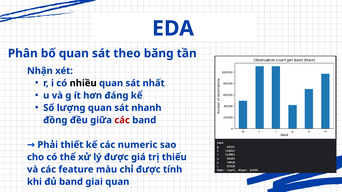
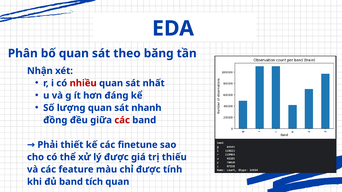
nhiều colour: black -> red (83, 83)
numeric: numeric -> finetune (138, 145)
giai: giai -> tích (94, 182)
